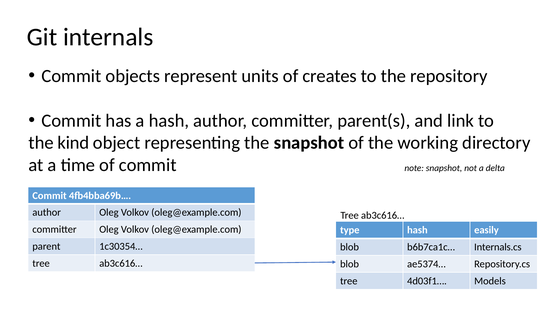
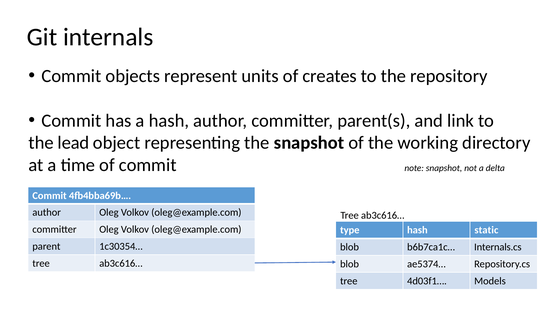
kind: kind -> lead (73, 143)
easily: easily -> static (486, 230)
